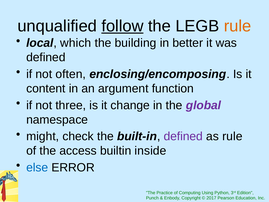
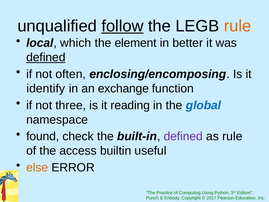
building: building -> element (136, 43)
defined underline: none -> present (46, 57)
content: content -> identify (46, 88)
argument: argument -> exchange (123, 88)
change: change -> reading (130, 105)
global colour: purple -> blue (203, 105)
might: might -> found (43, 136)
inside: inside -> useful (151, 151)
else colour: blue -> orange (37, 167)
